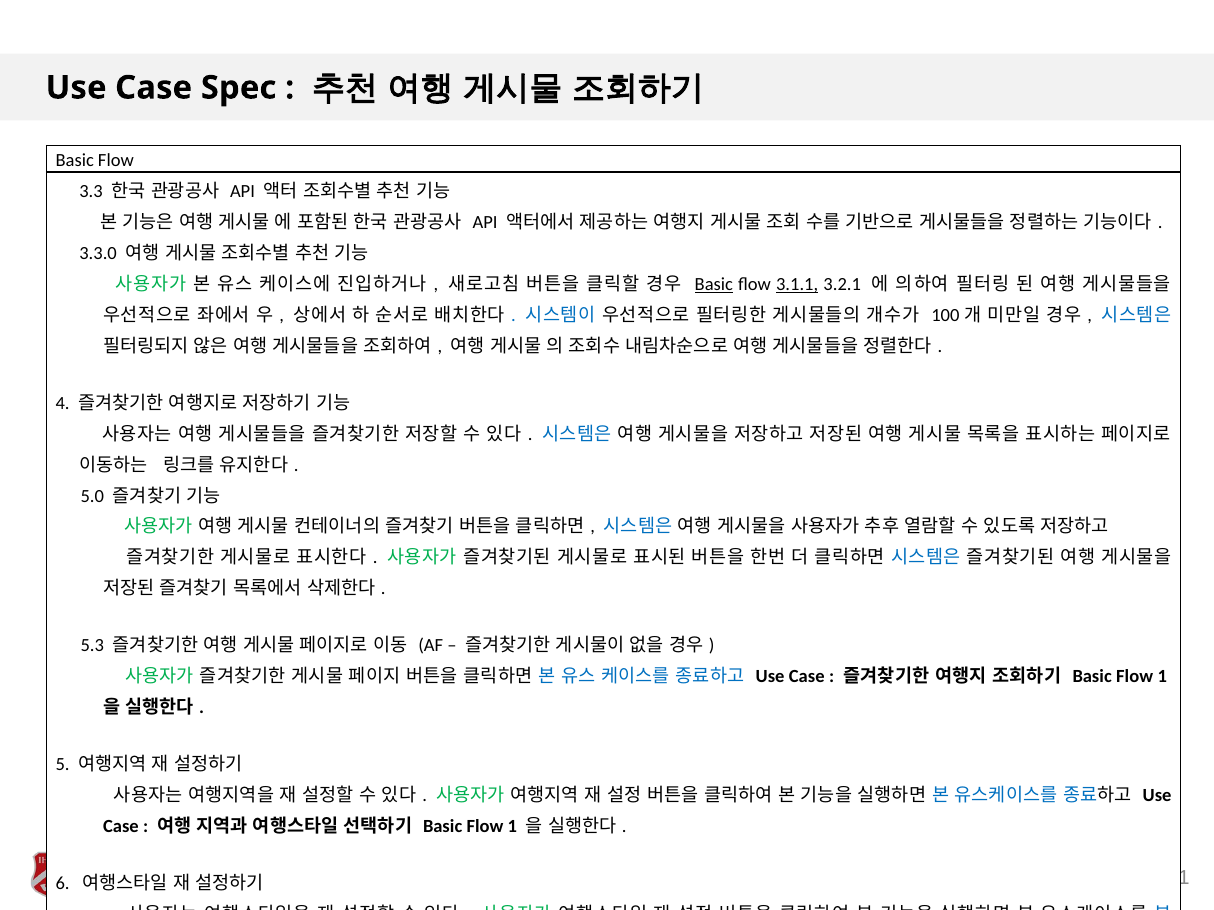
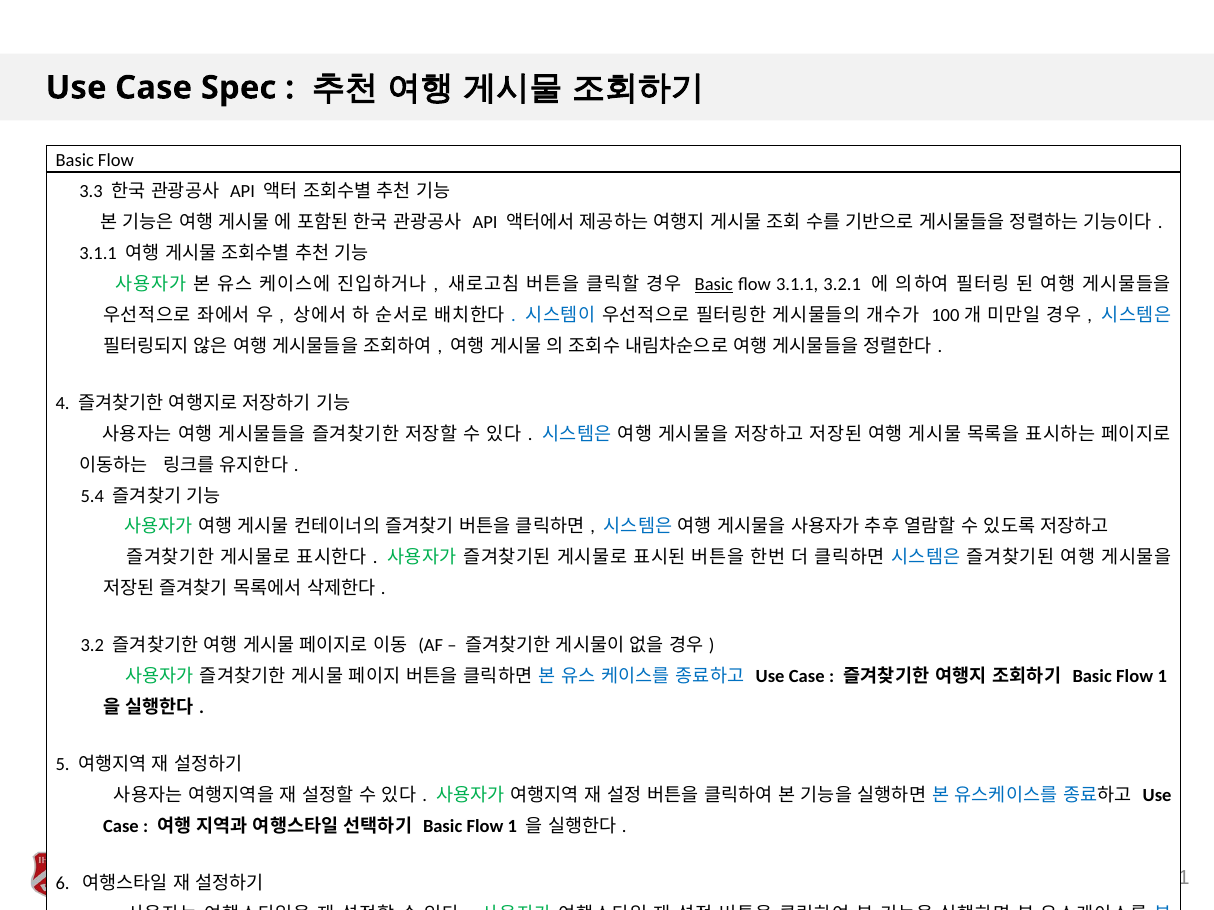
3.3.0: 3.3.0 -> 3.1.1 (98, 253)
3.1.1 underline: present -> none (797, 284)
5.0: 5.0 -> 5.4 (92, 496)
5.3: 5.3 -> 3.2 (92, 646)
